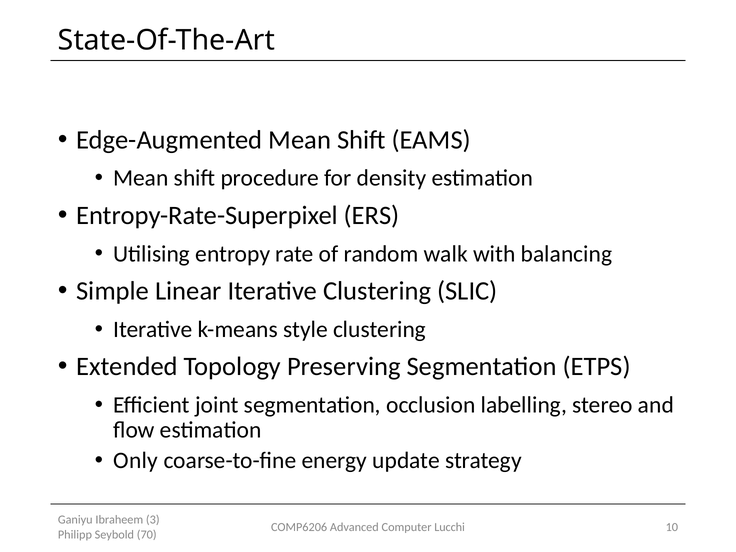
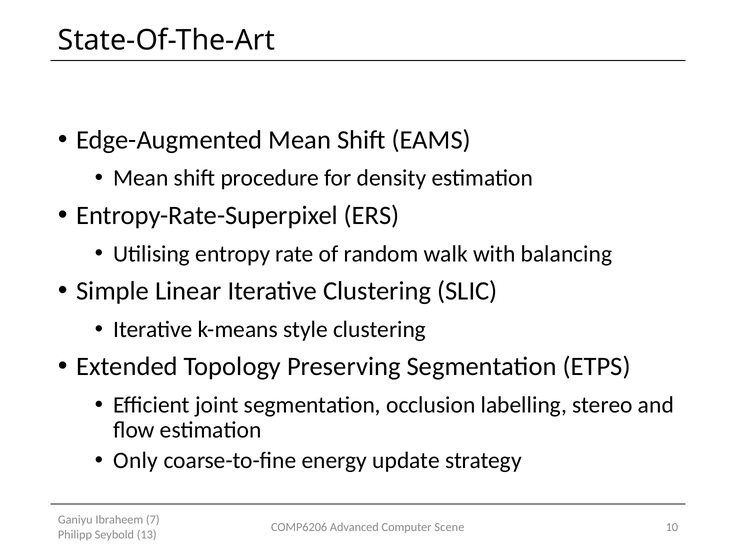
3: 3 -> 7 (153, 520)
Lucchi: Lucchi -> Scene (449, 527)
70: 70 -> 13 (147, 535)
